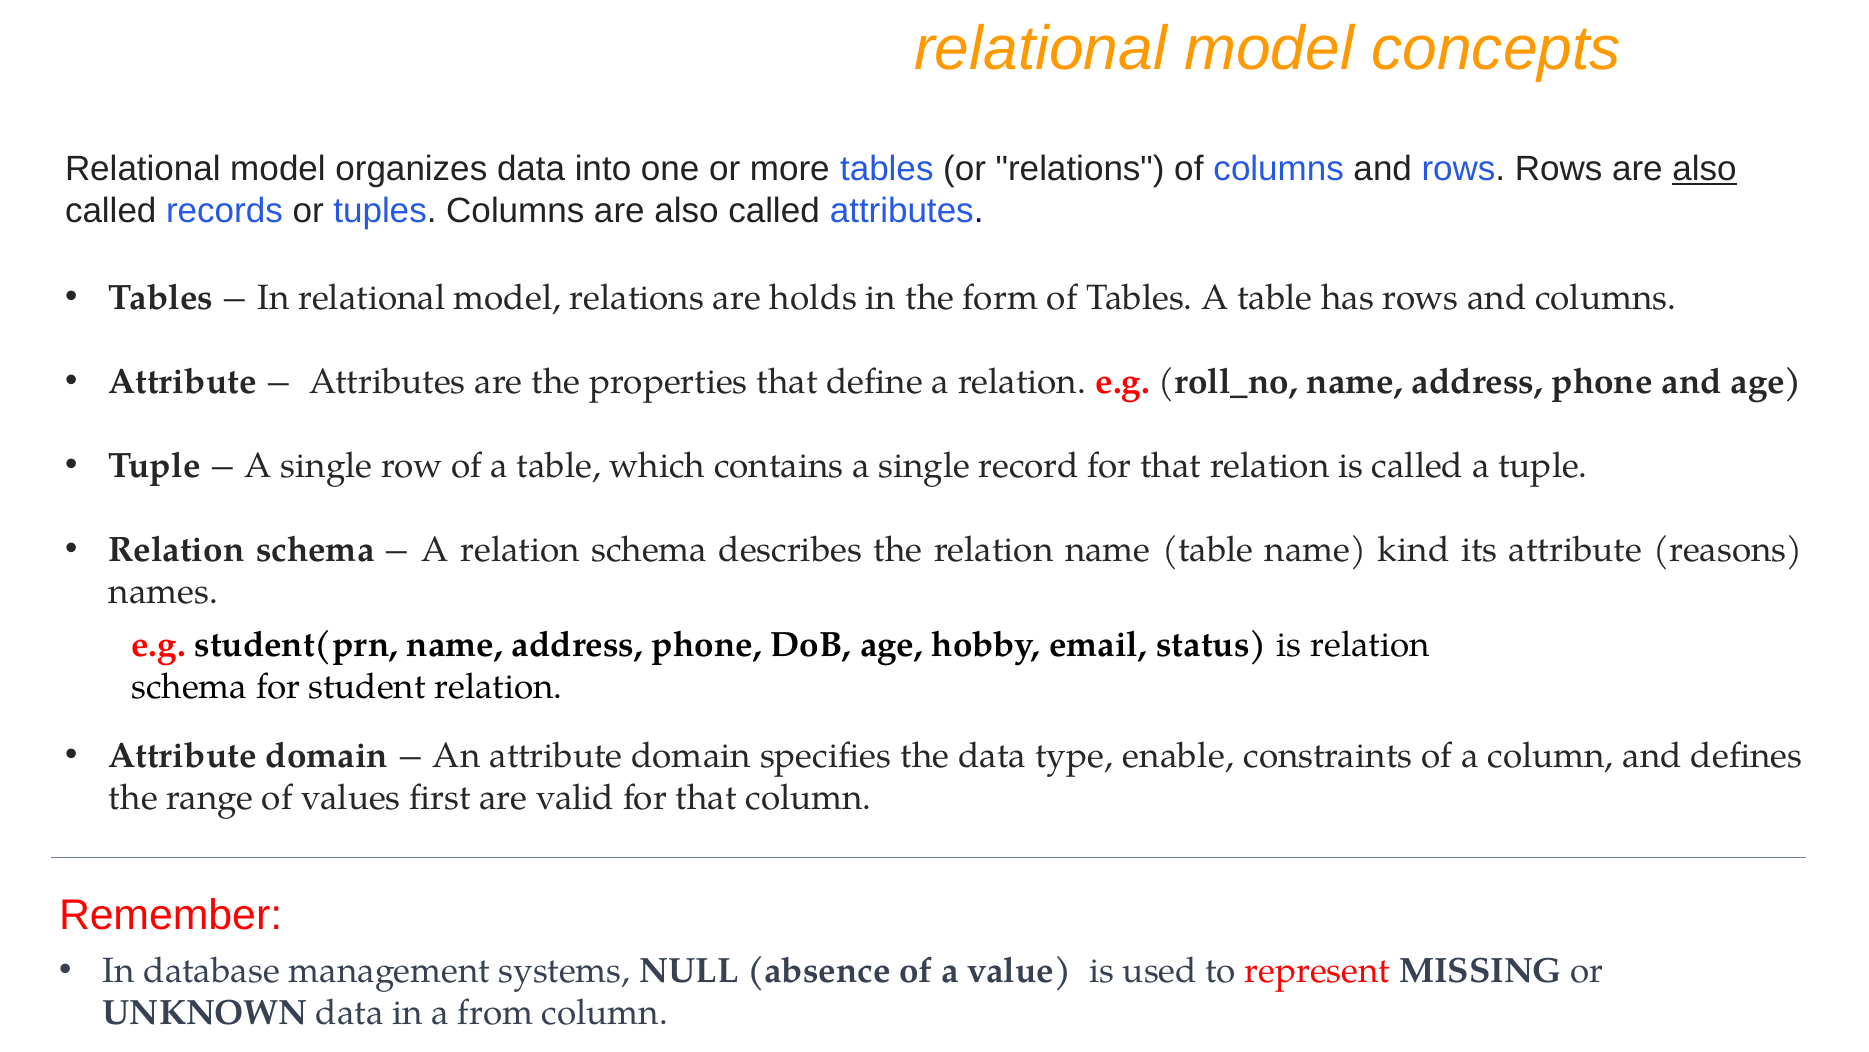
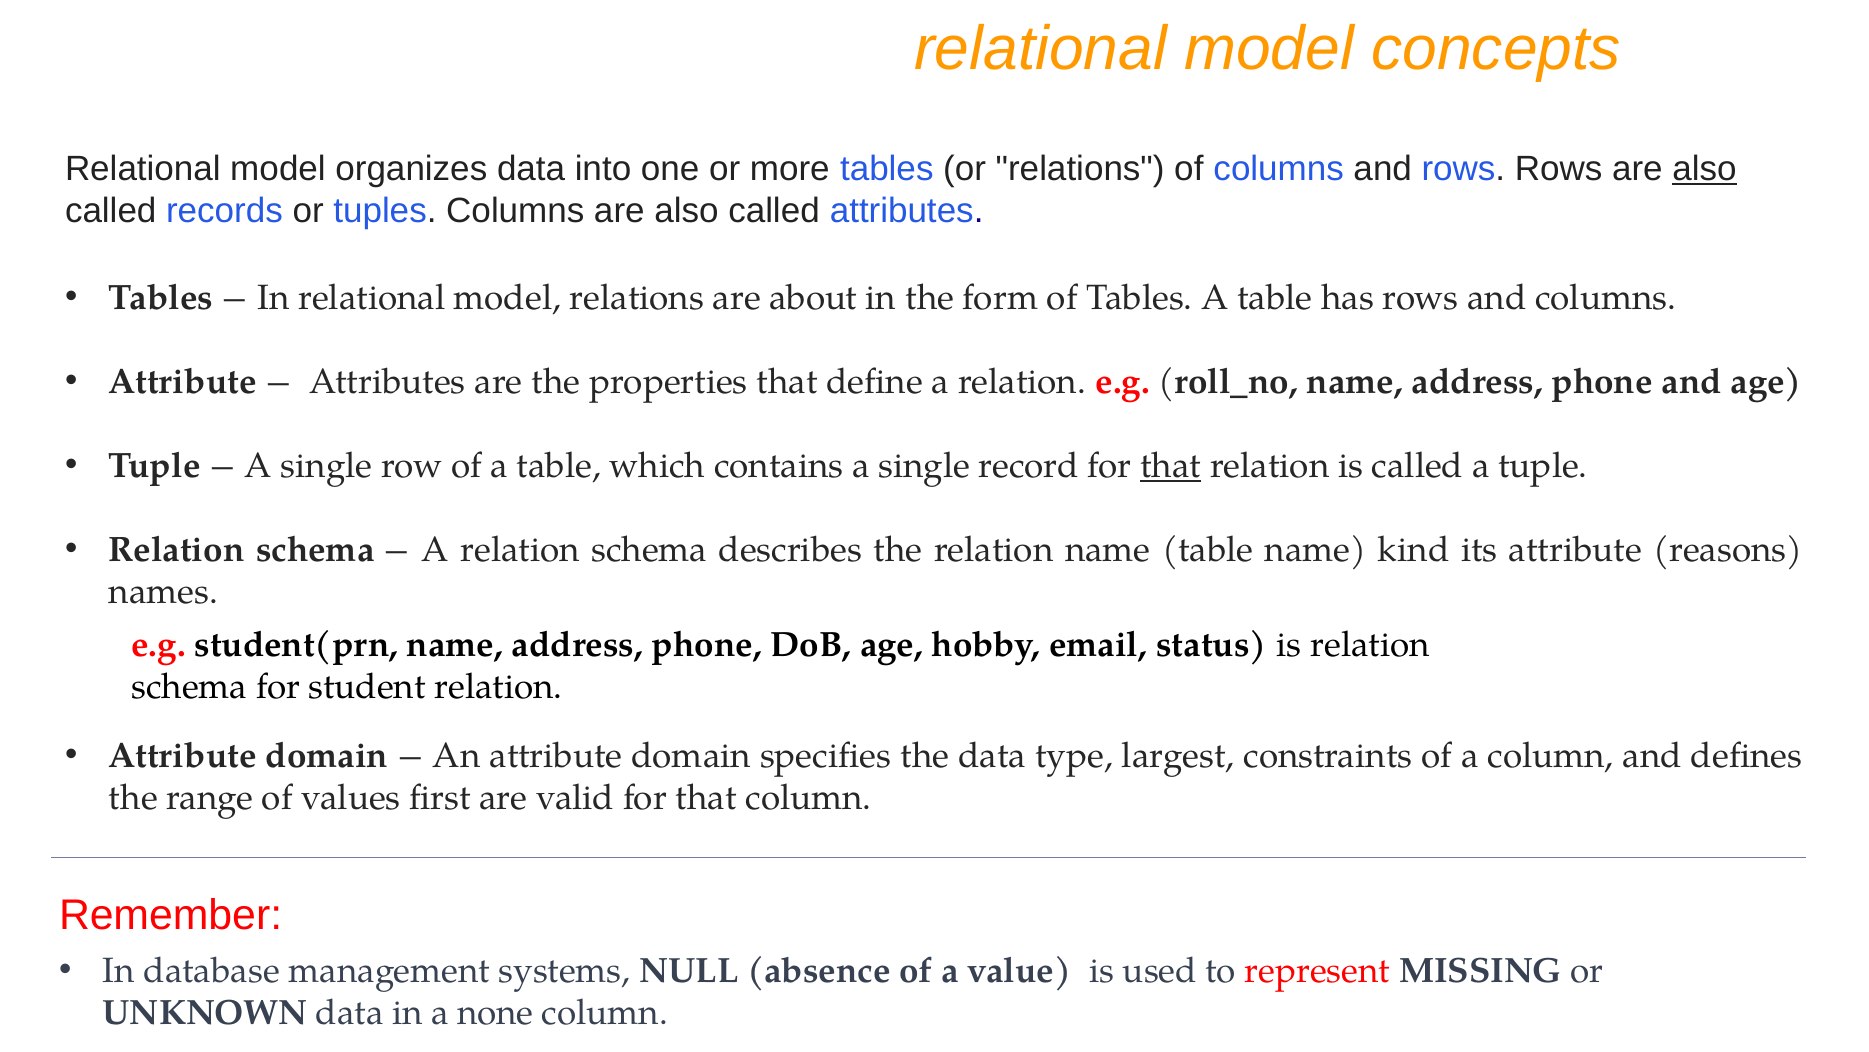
holds: holds -> about (813, 298)
that underline: none -> present (1171, 466)
enable: enable -> largest (1178, 755)
from: from -> none (496, 1012)
